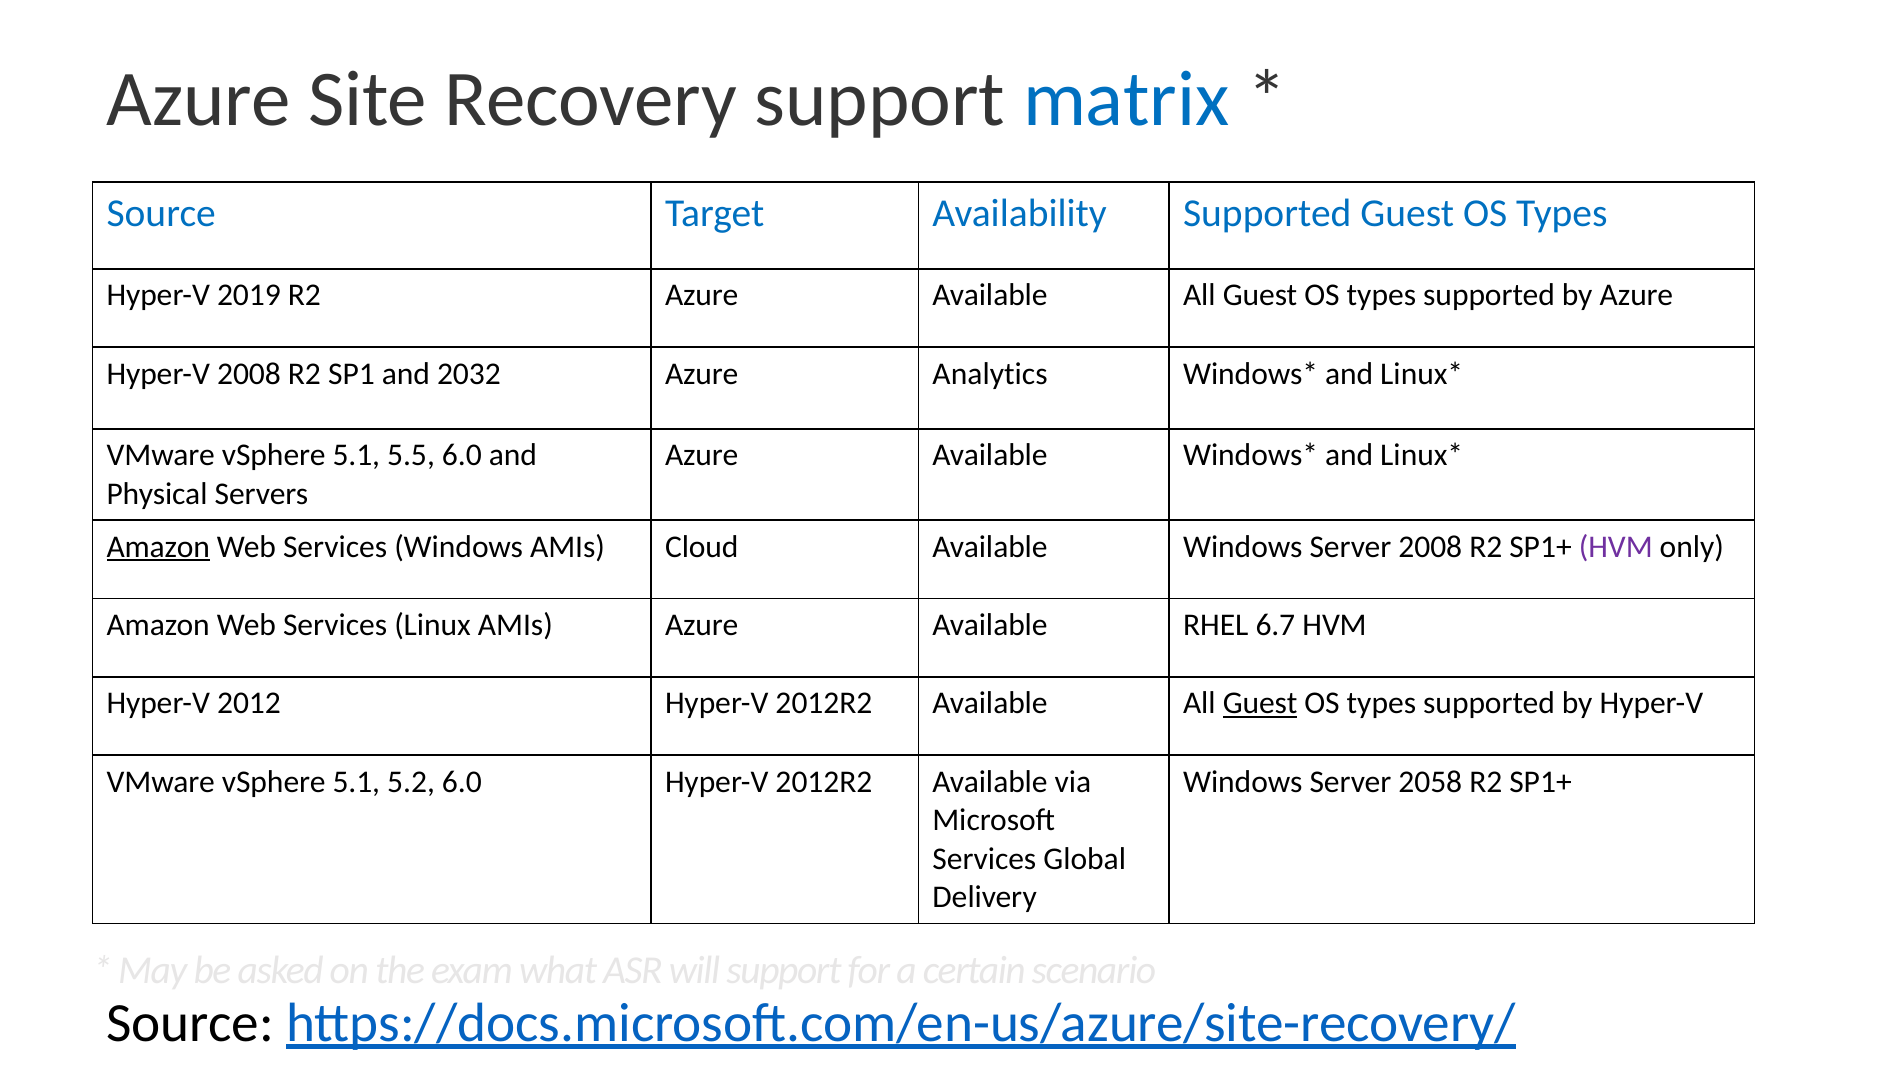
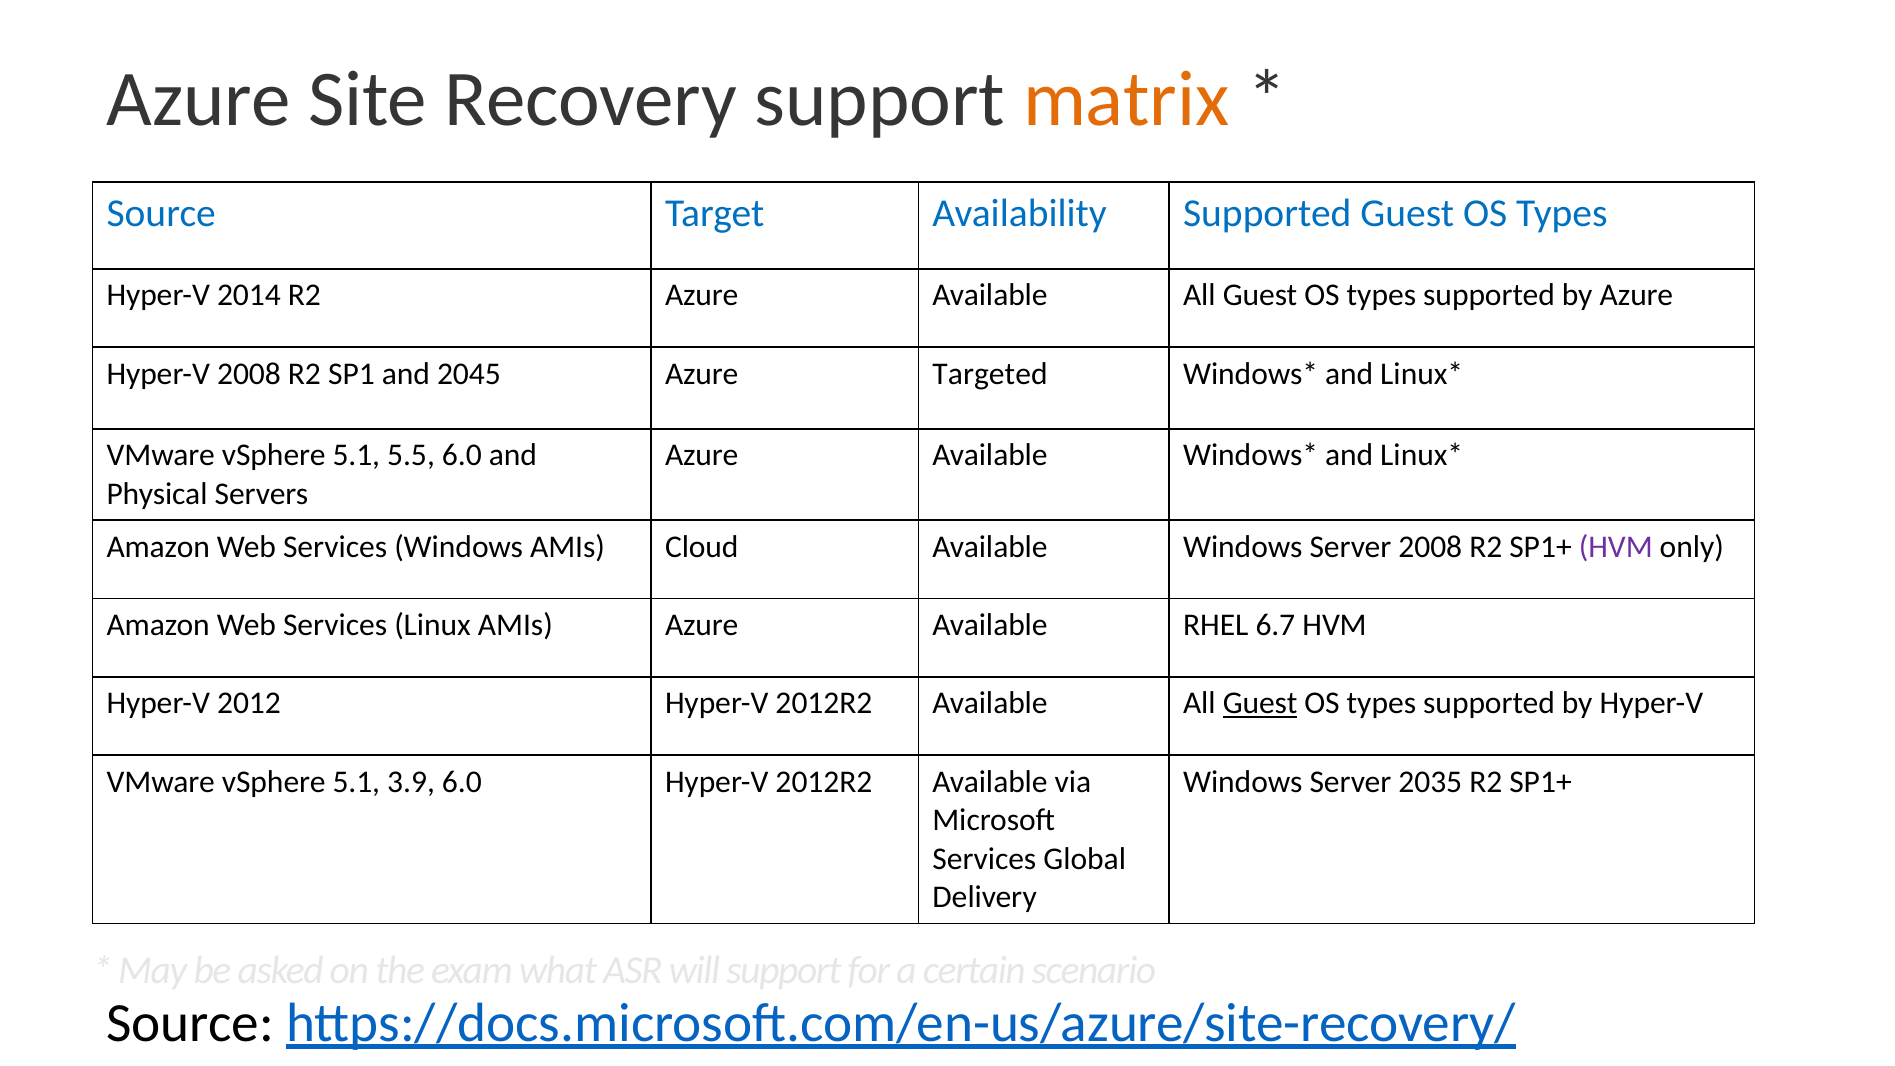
matrix colour: blue -> orange (1126, 99)
2019: 2019 -> 2014 (249, 295)
2032: 2032 -> 2045 (469, 374)
Analytics: Analytics -> Targeted (990, 374)
Amazon underline: present -> none (158, 547)
5.2: 5.2 -> 3.9 (411, 782)
2058: 2058 -> 2035 (1430, 782)
